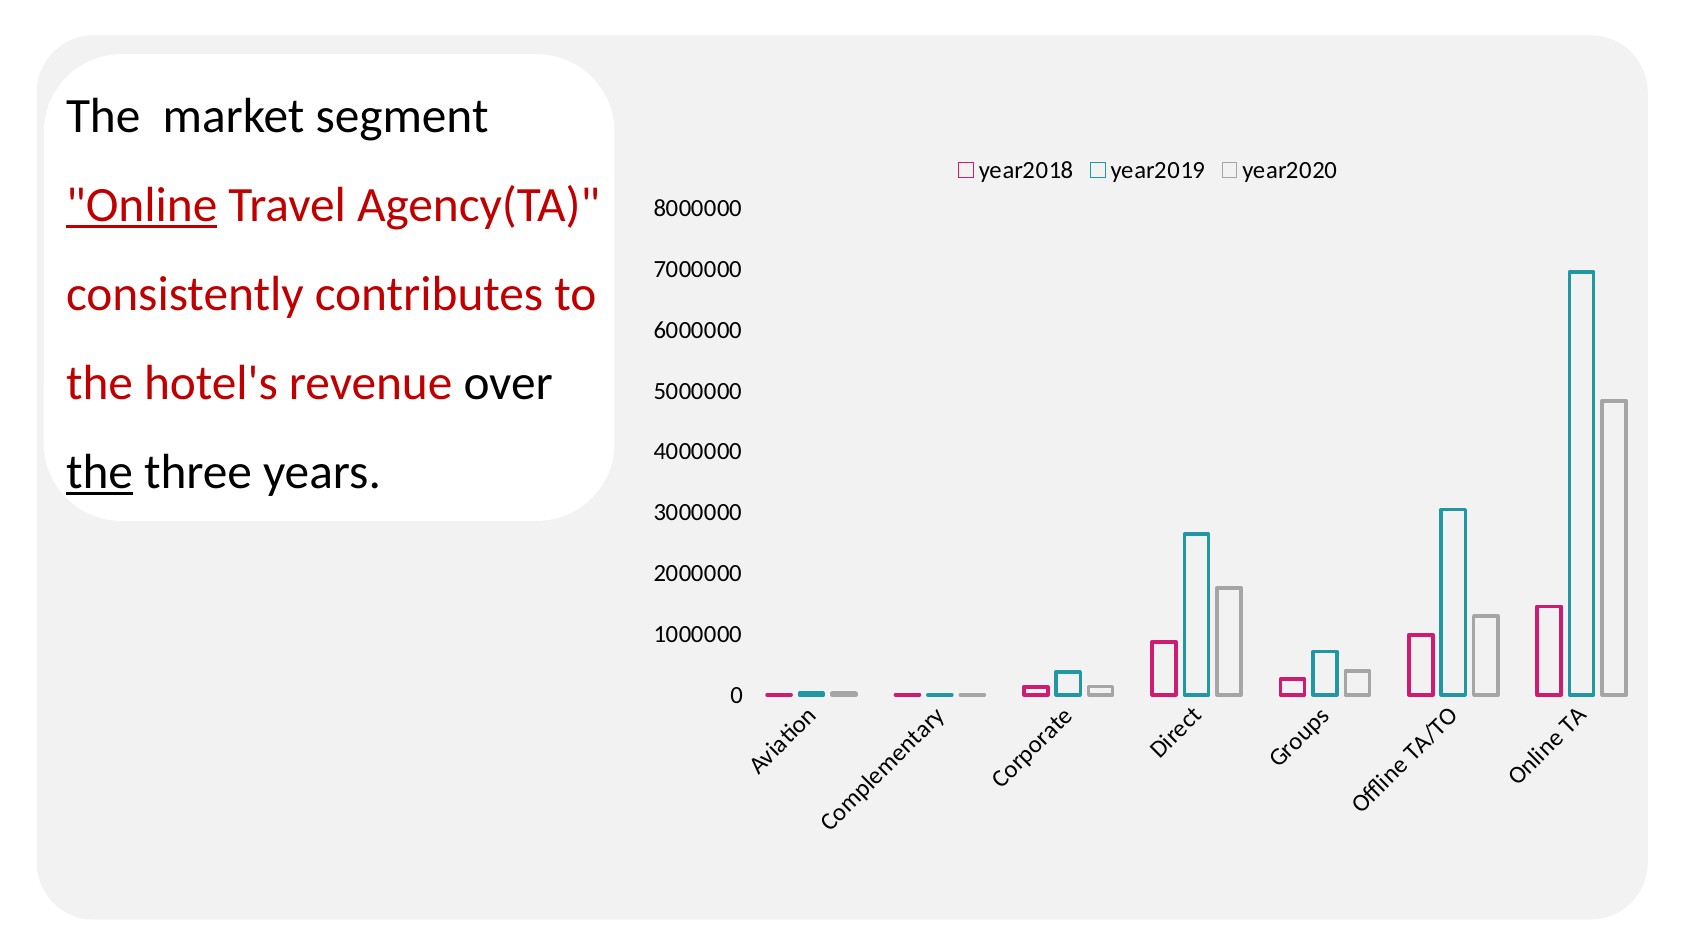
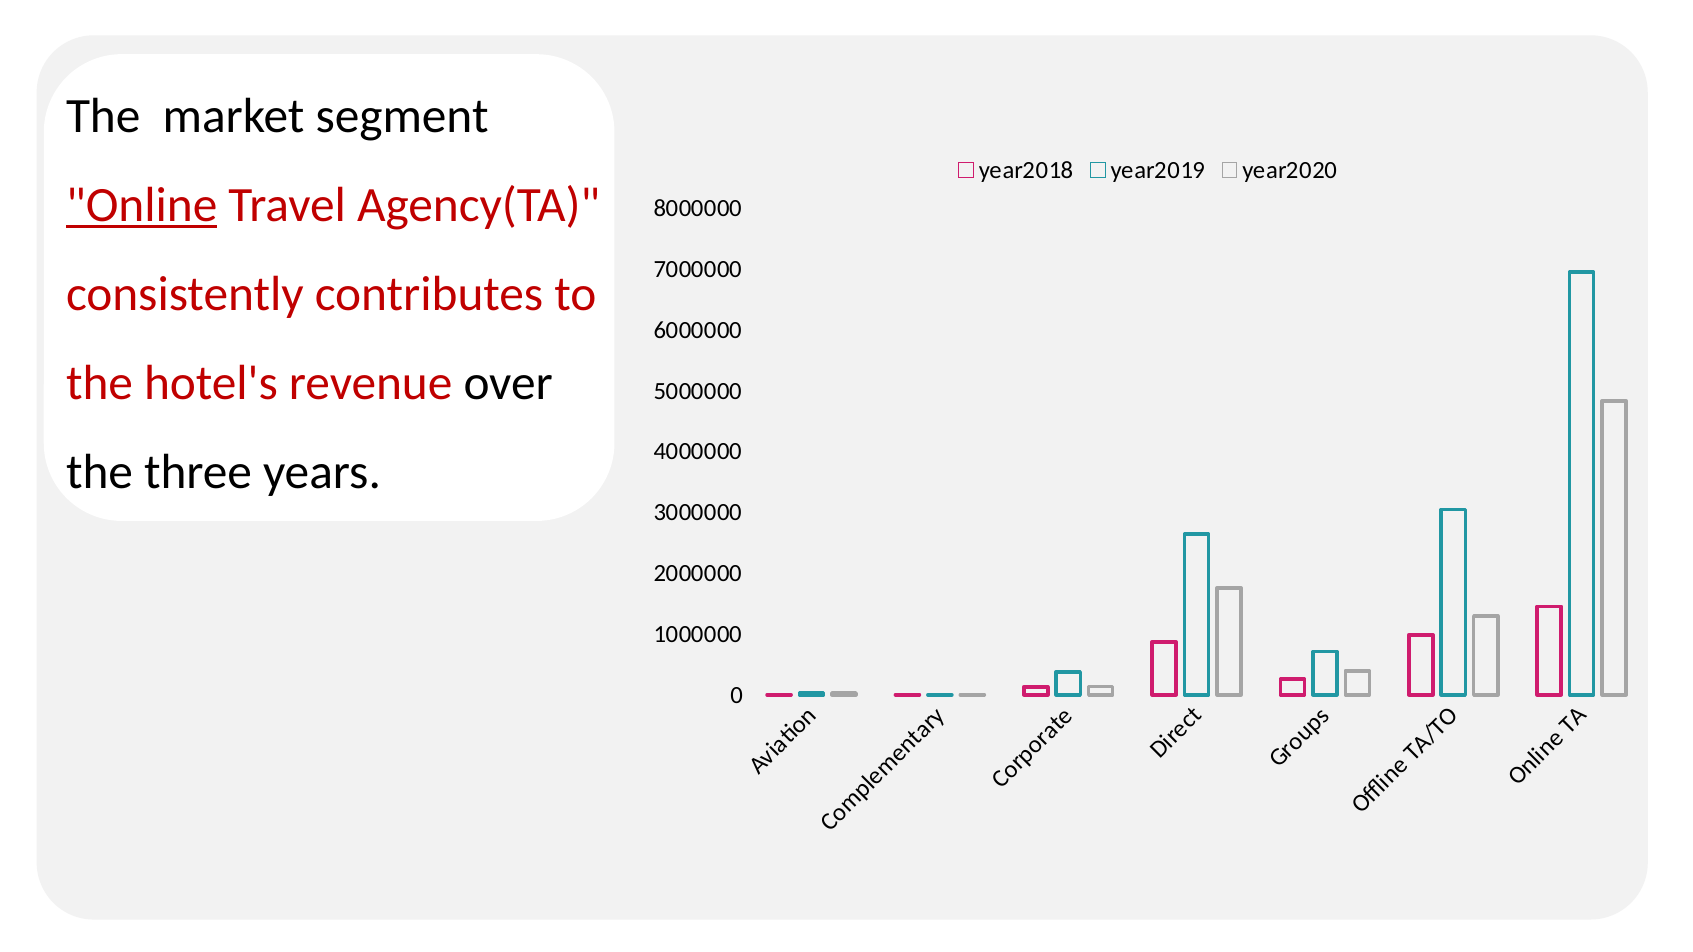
the underline: present -> none (99, 472)
